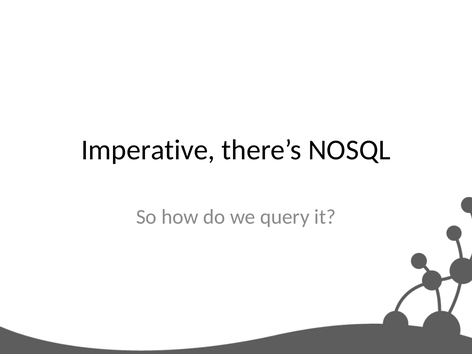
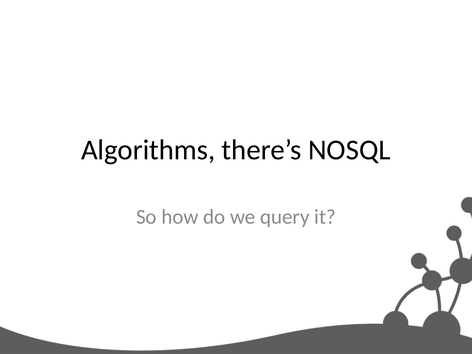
Imperative: Imperative -> Algorithms (148, 150)
